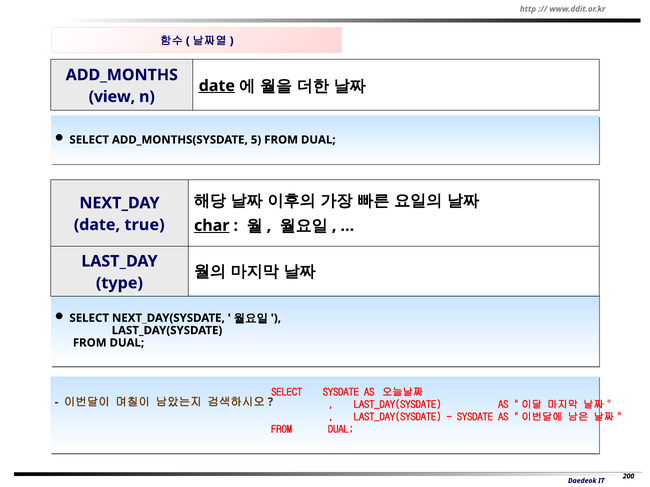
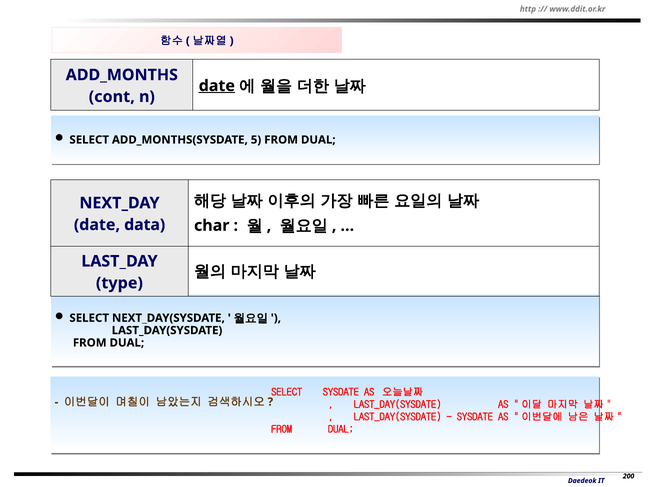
view: view -> cont (112, 97)
true: true -> data (145, 225)
char underline: present -> none (212, 226)
